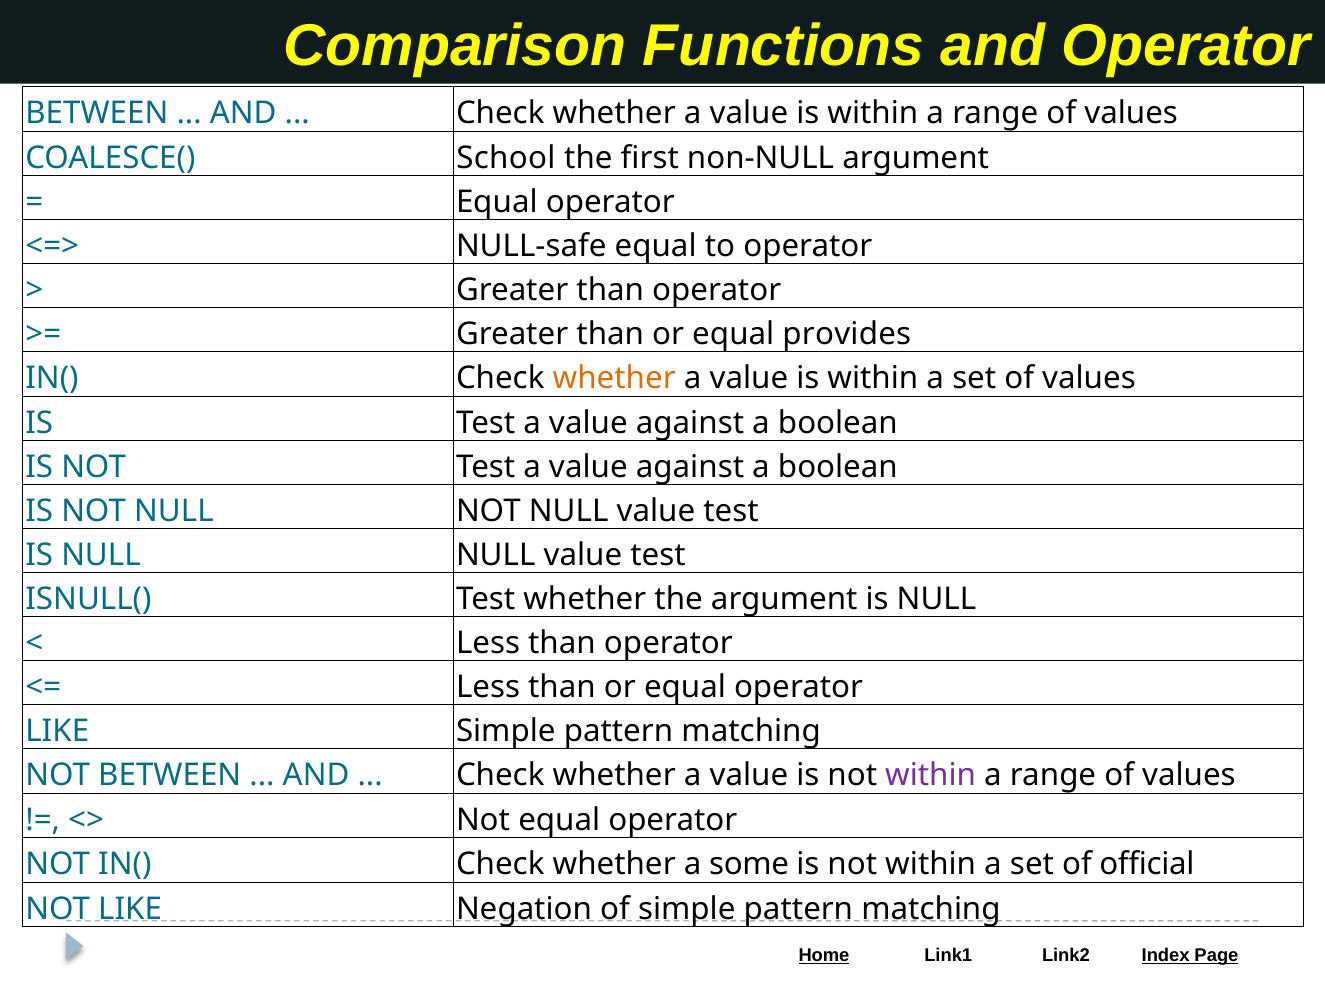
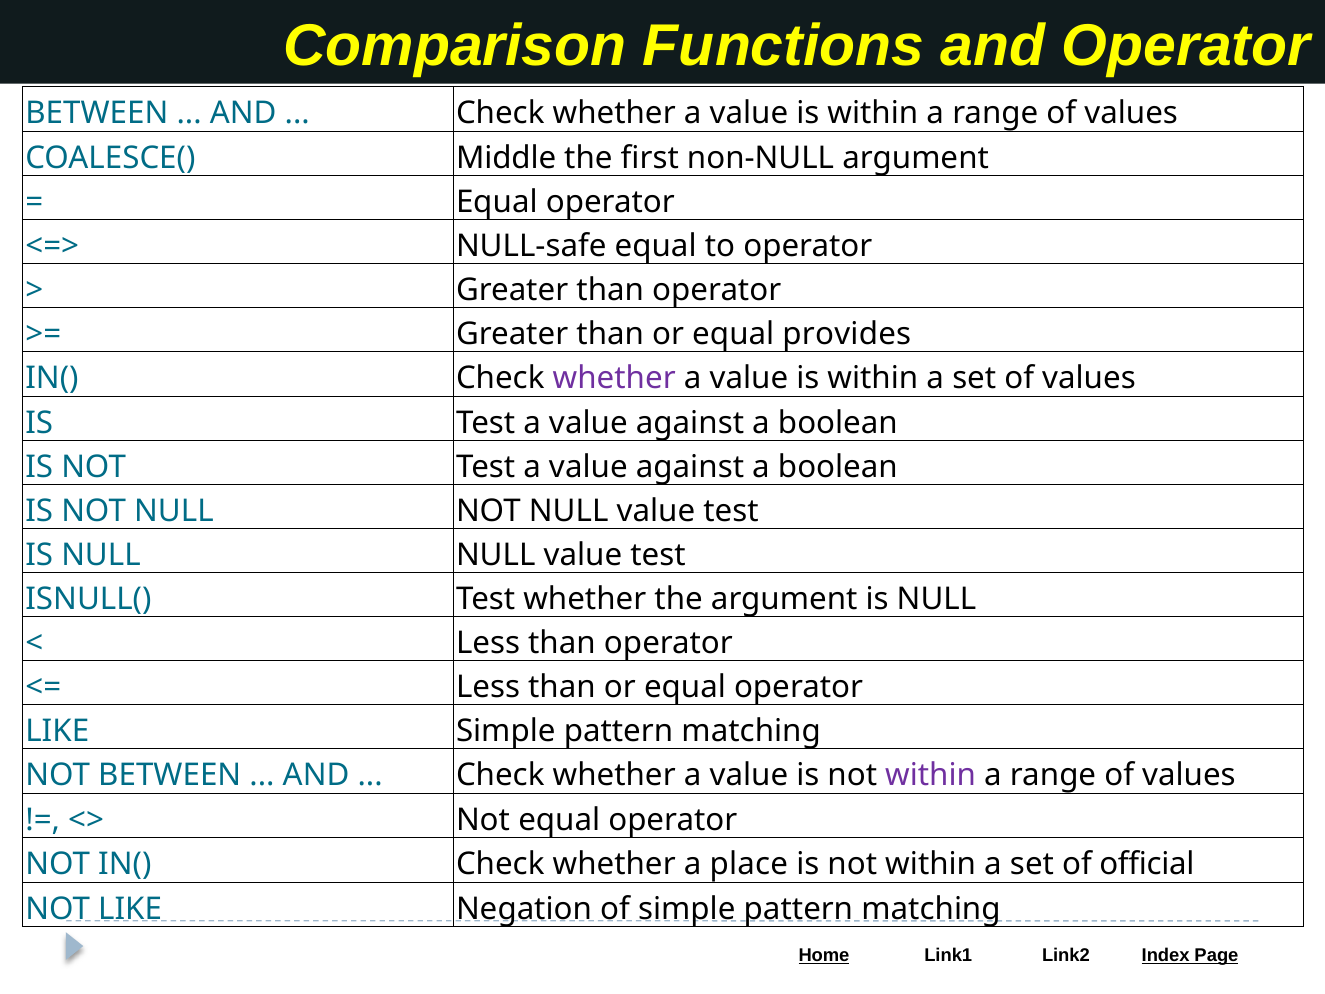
School: School -> Middle (506, 158)
whether colour: orange -> purple (614, 378)
some: some -> place (749, 864)
